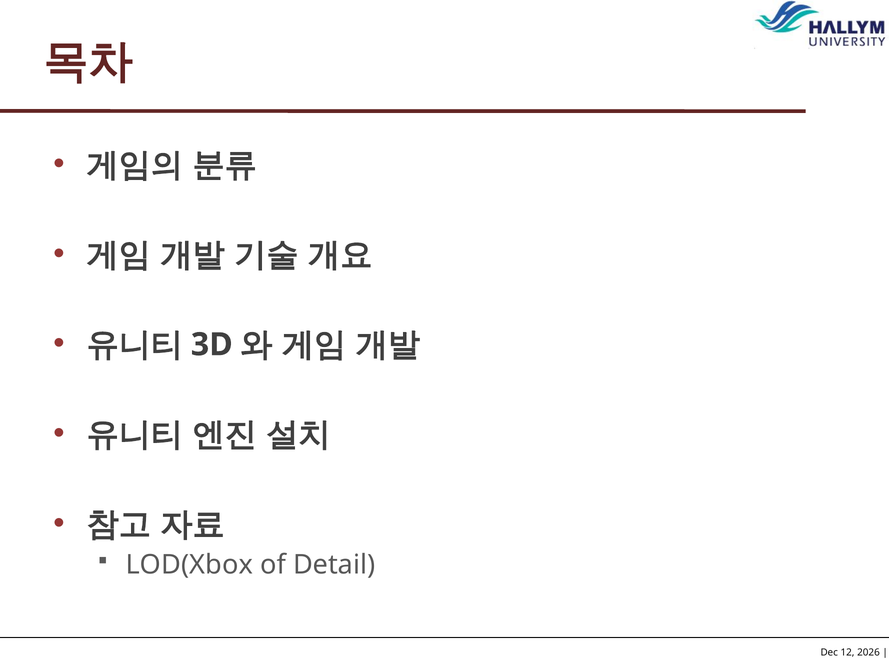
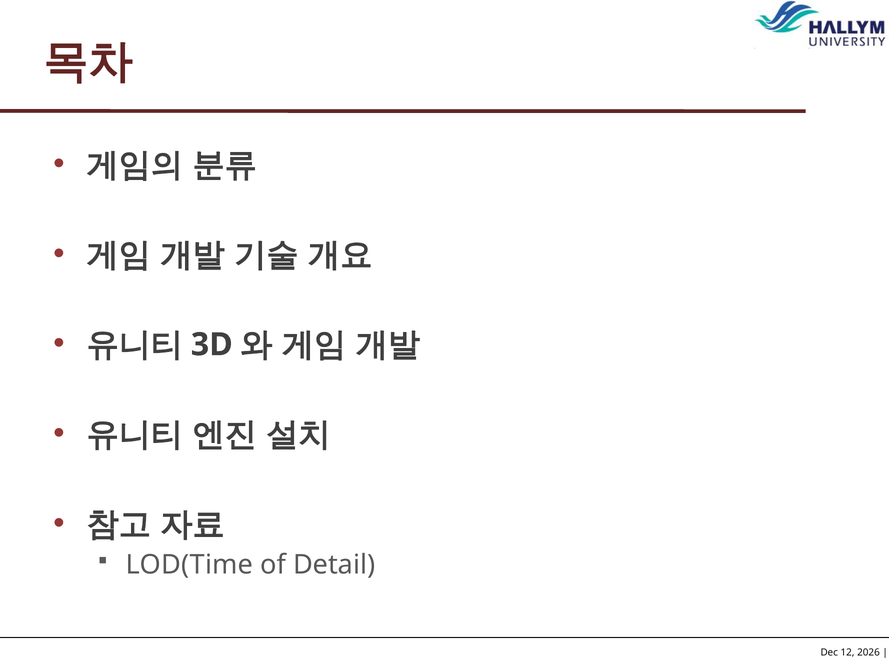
LOD(Xbox: LOD(Xbox -> LOD(Time (189, 565)
